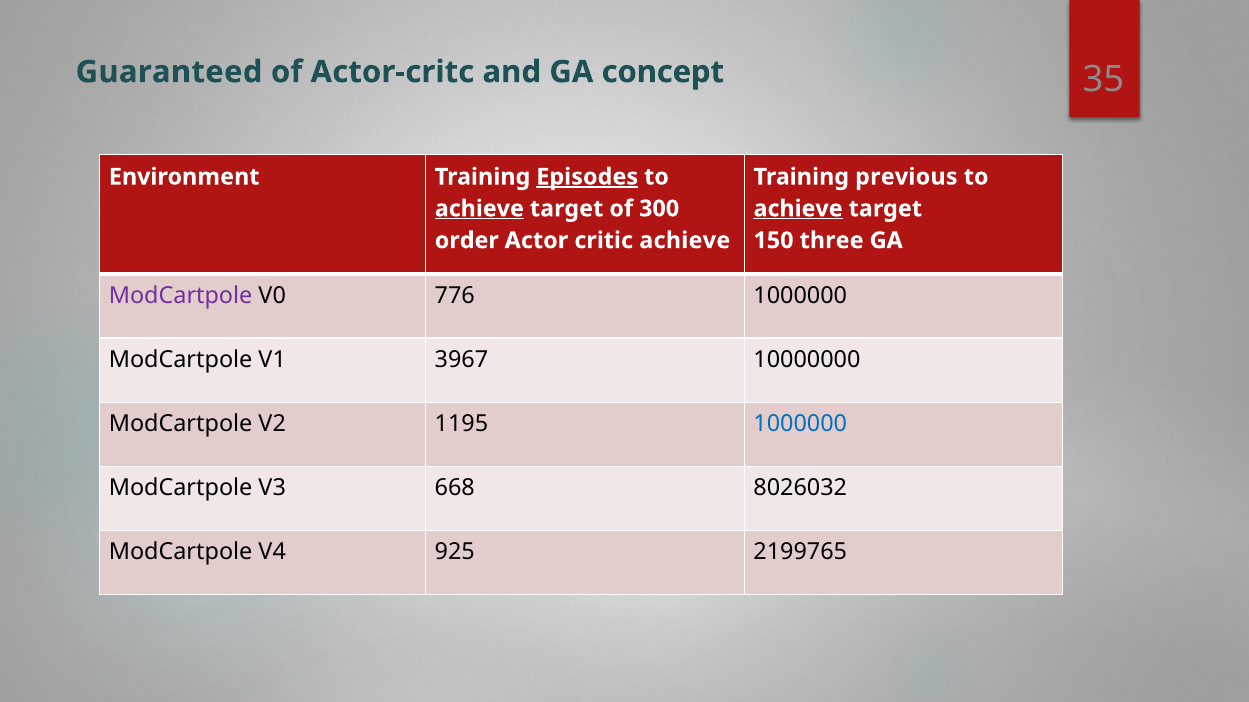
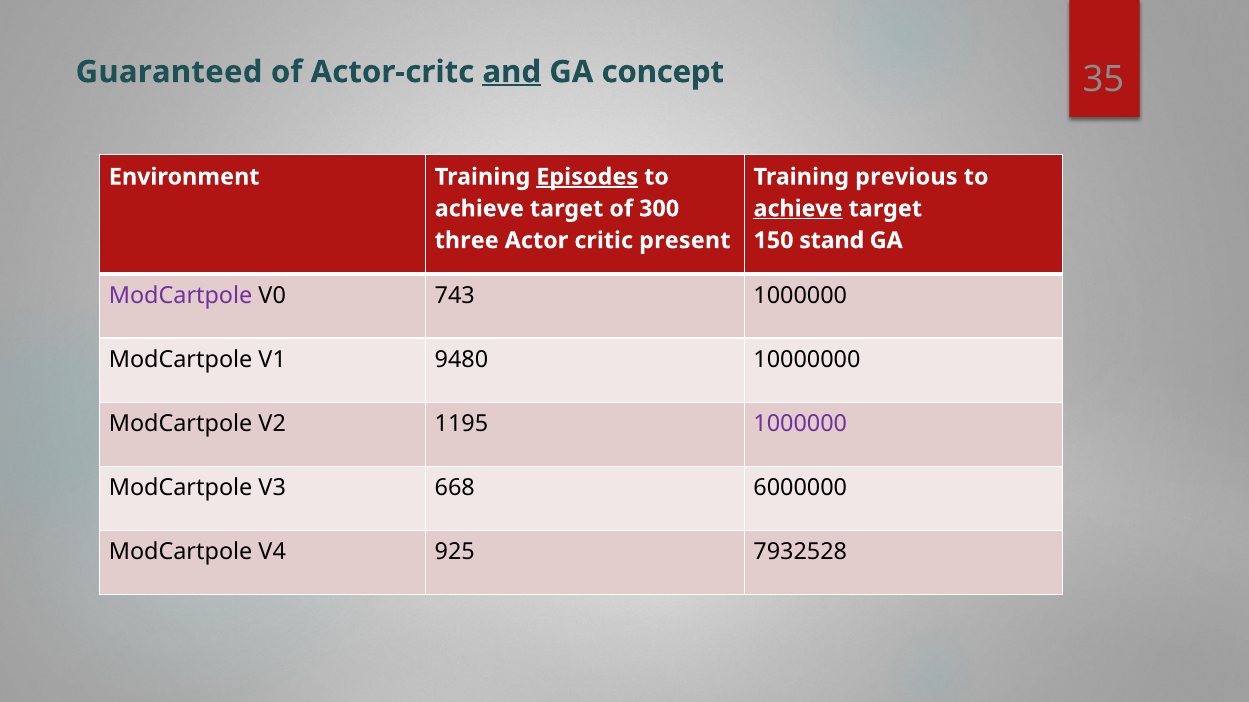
and underline: none -> present (512, 72)
achieve underline: present -> none (479, 209)
order: order -> three (467, 241)
critic achieve: achieve -> present (685, 241)
three: three -> stand (832, 241)
776: 776 -> 743 (455, 296)
3967: 3967 -> 9480 (461, 360)
1000000 colour: blue -> purple (800, 424)
8026032: 8026032 -> 6000000 (800, 488)
2199765: 2199765 -> 7932528 (800, 553)
